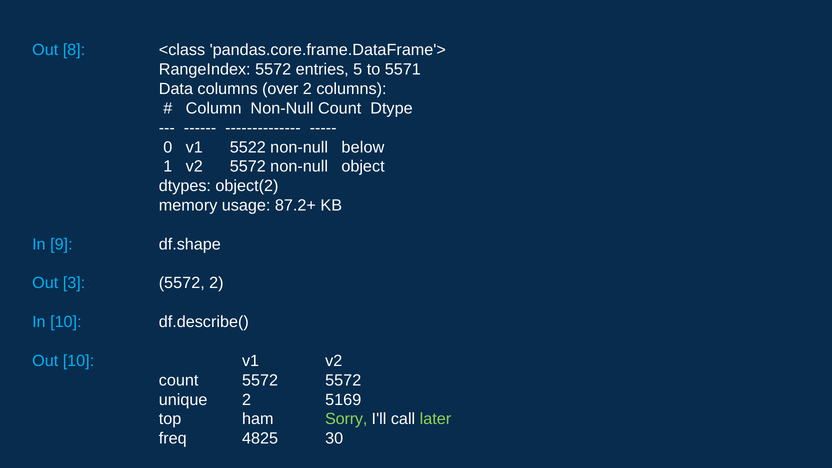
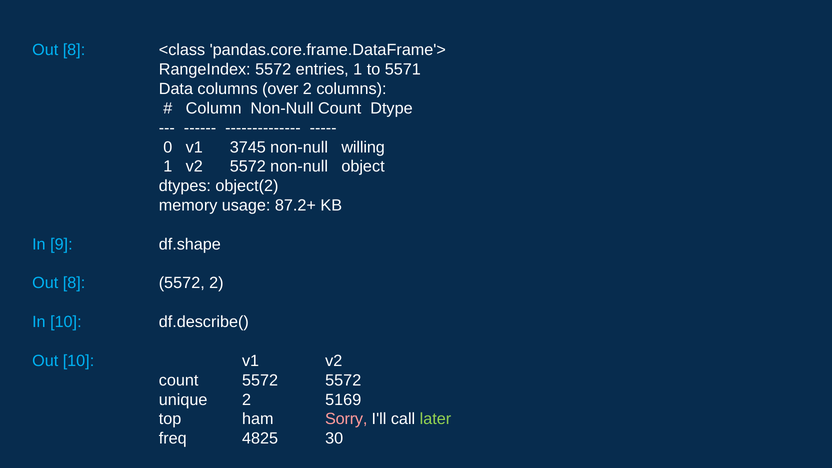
entries 5: 5 -> 1 (358, 69)
5522: 5522 -> 3745 (248, 147)
below: below -> willing (363, 147)
3: 3 -> 8 (74, 283)
Sorry colour: light green -> pink (346, 419)
